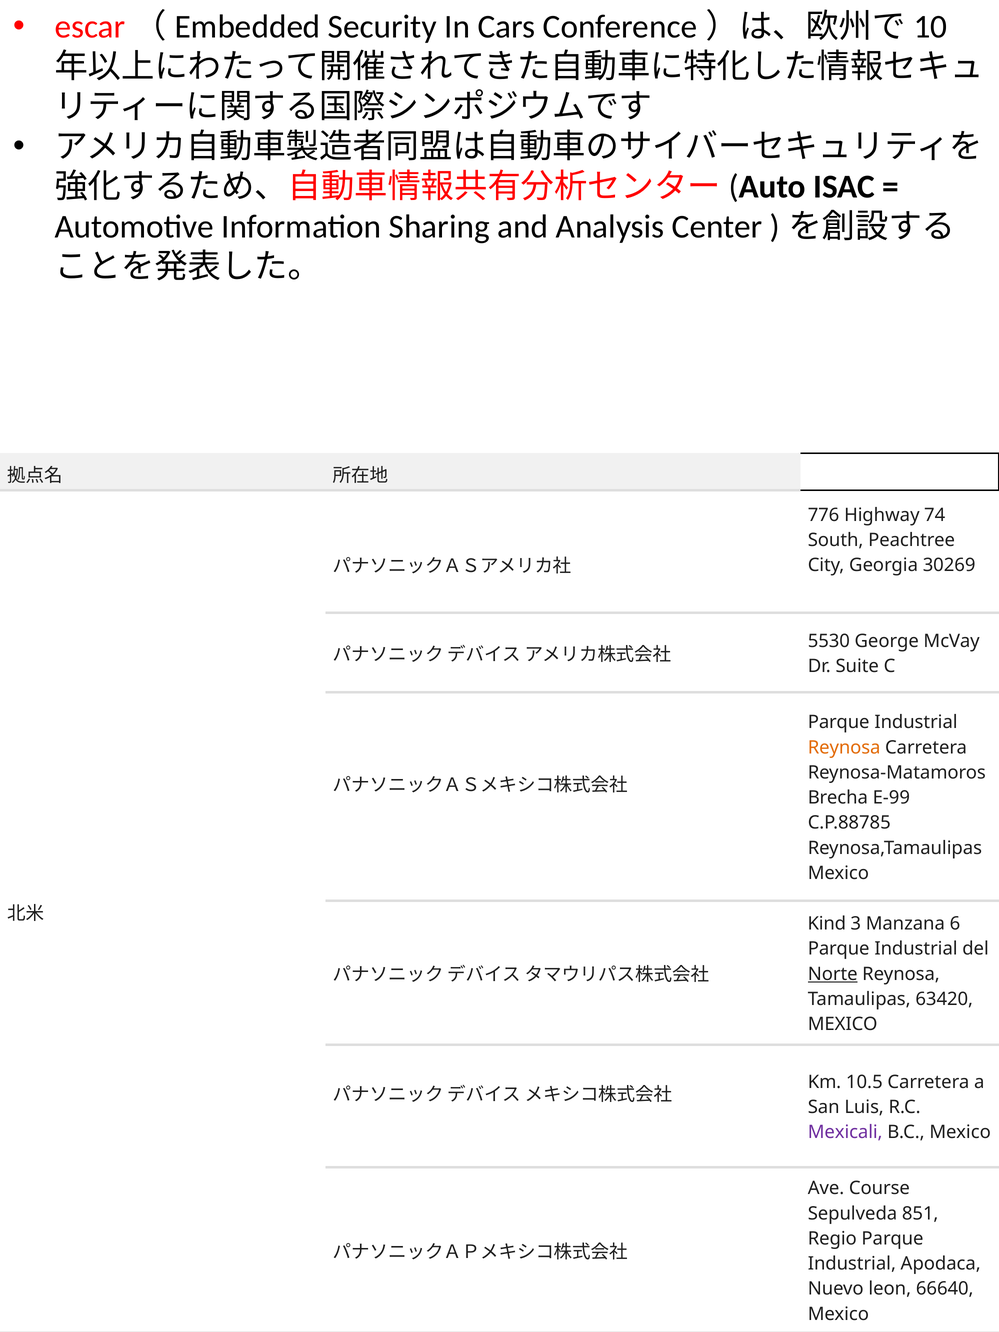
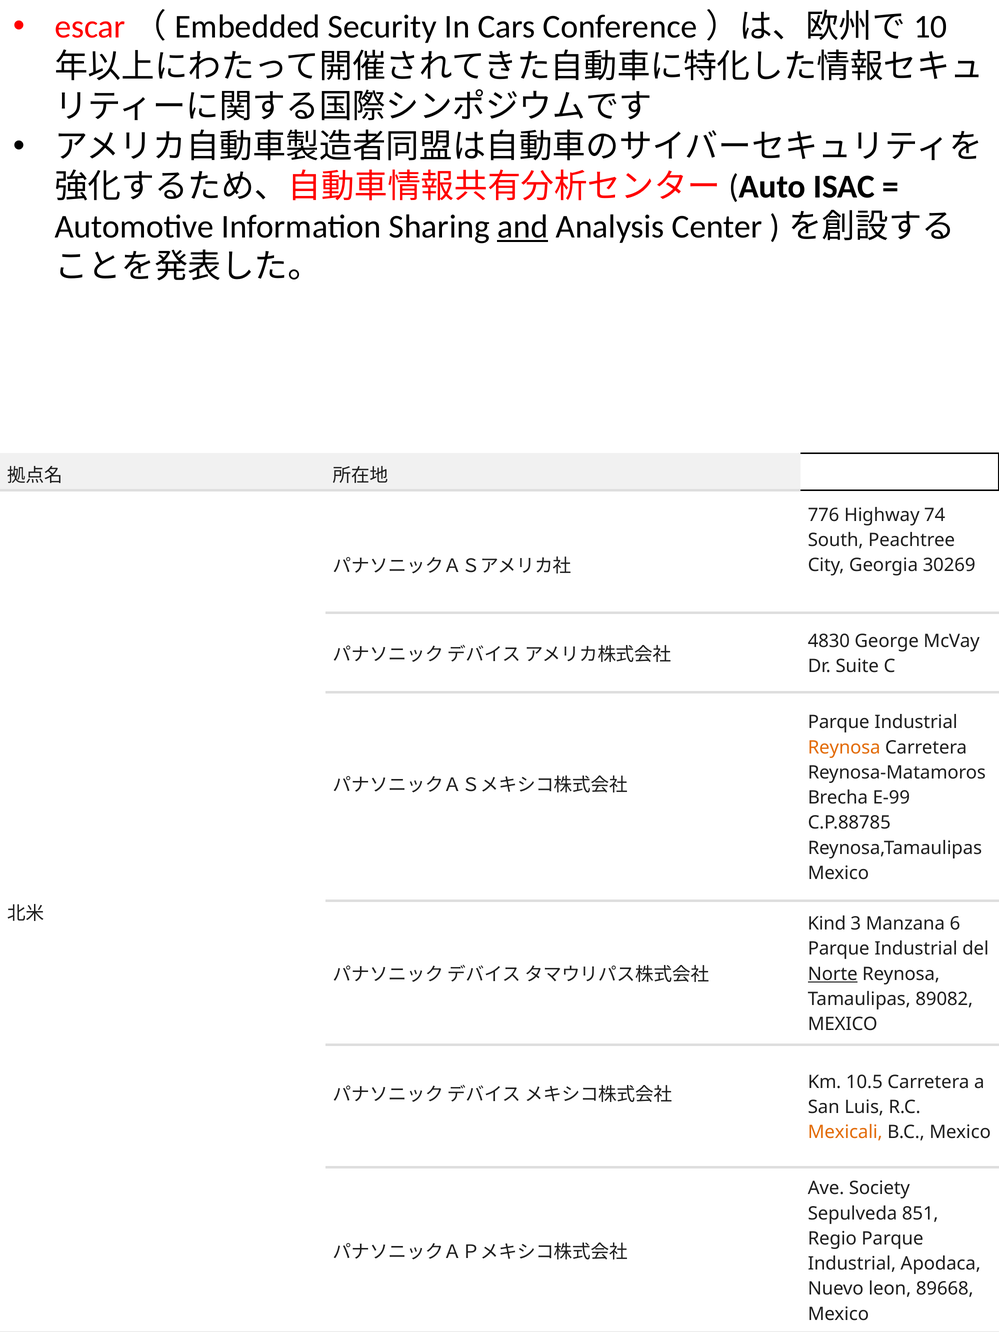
and underline: none -> present (523, 227)
5530: 5530 -> 4830 (829, 641)
63420: 63420 -> 89082 (944, 999)
Mexicali colour: purple -> orange (845, 1132)
Course: Course -> Society (879, 1188)
66640: 66640 -> 89668 (945, 1289)
